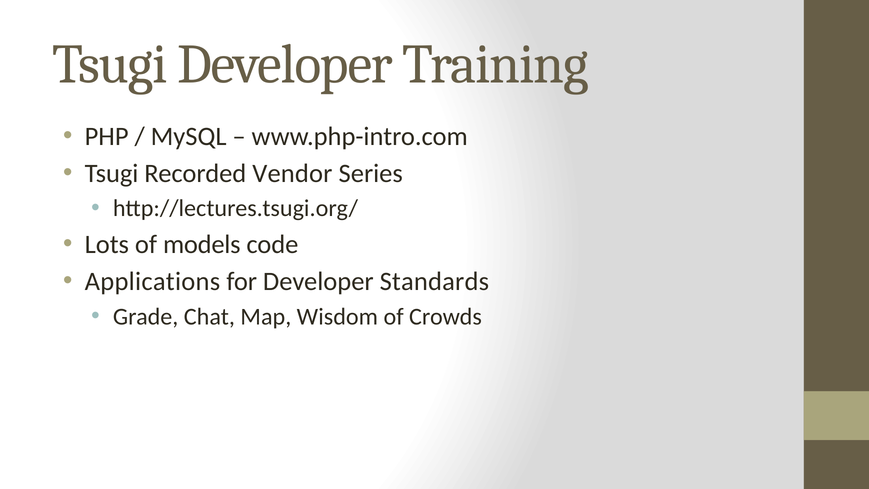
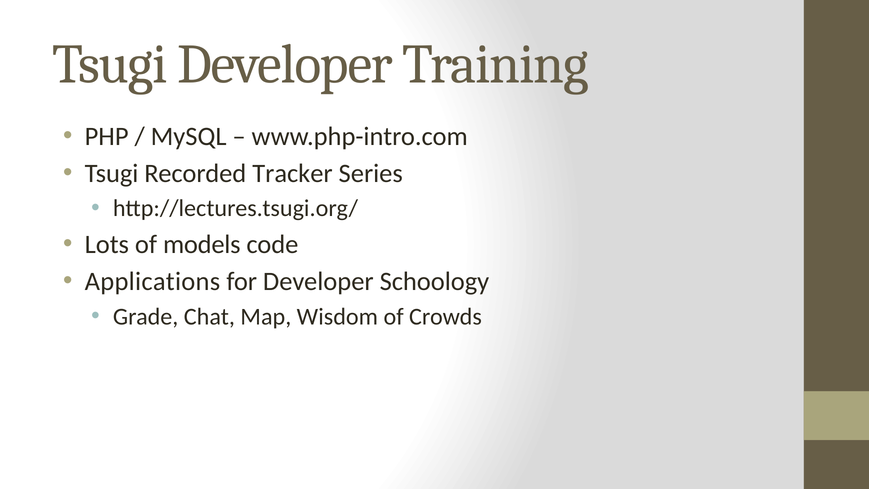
Vendor: Vendor -> Tracker (292, 173)
Standards: Standards -> Schoology (434, 281)
